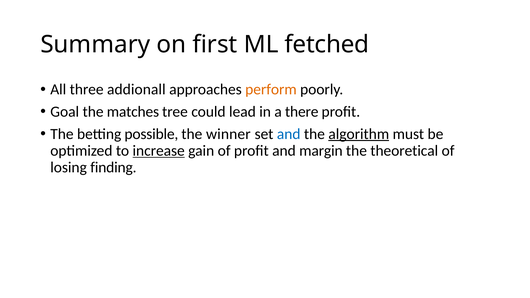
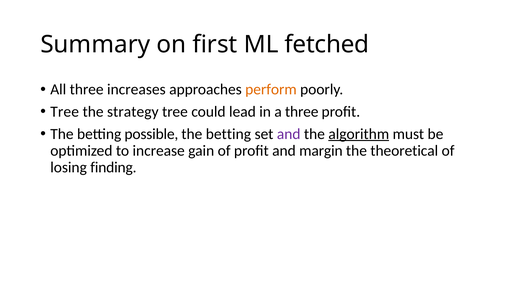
addionall: addionall -> increases (136, 90)
Goal: Goal -> Tree (65, 112)
matches: matches -> strategy (133, 112)
a there: there -> three (302, 112)
winner: winner -> betting (228, 134)
and colour: blue -> purple (289, 134)
increase underline: present -> none (159, 151)
